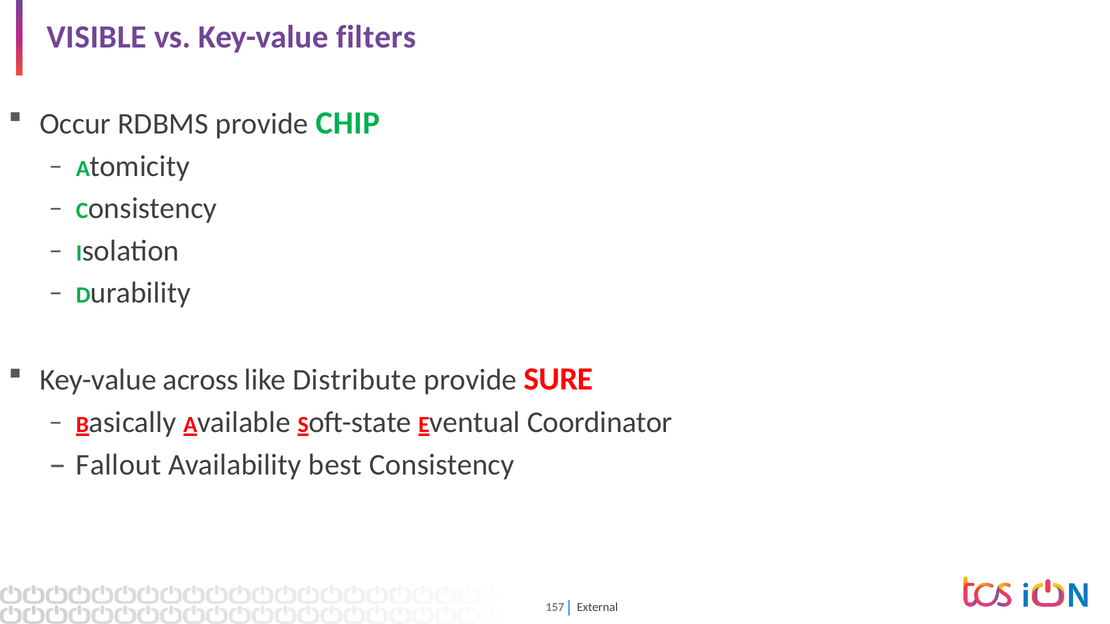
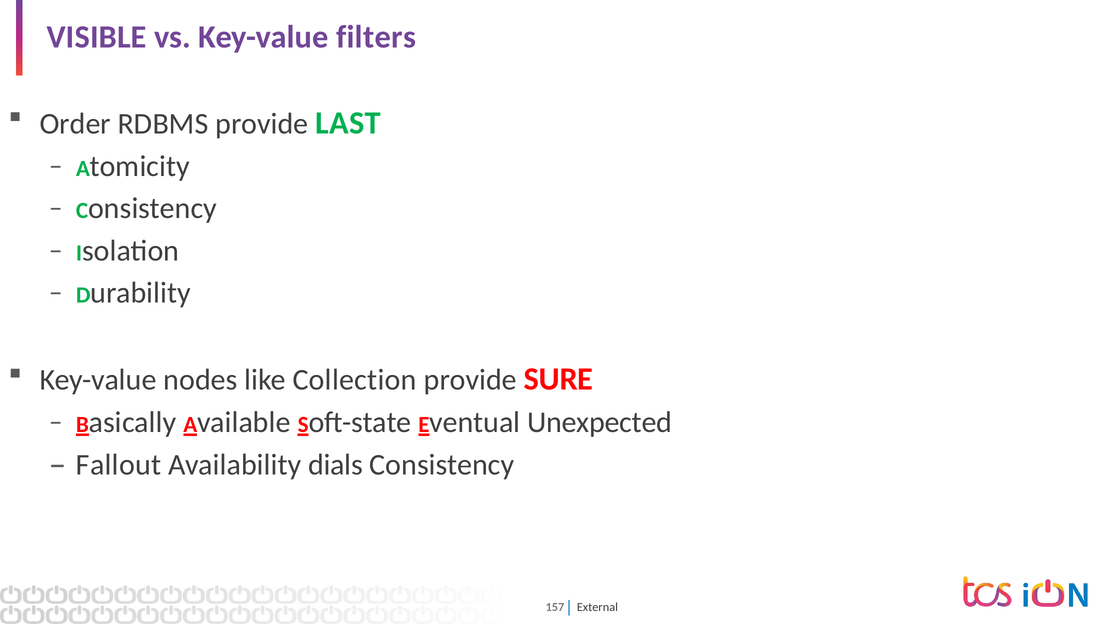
Occur: Occur -> Order (75, 124)
CHIP: CHIP -> LAST (348, 123)
across: across -> nodes (200, 380)
Distribute: Distribute -> Collection (355, 380)
Coordinator: Coordinator -> Unexpected (600, 423)
best: best -> dials (335, 465)
